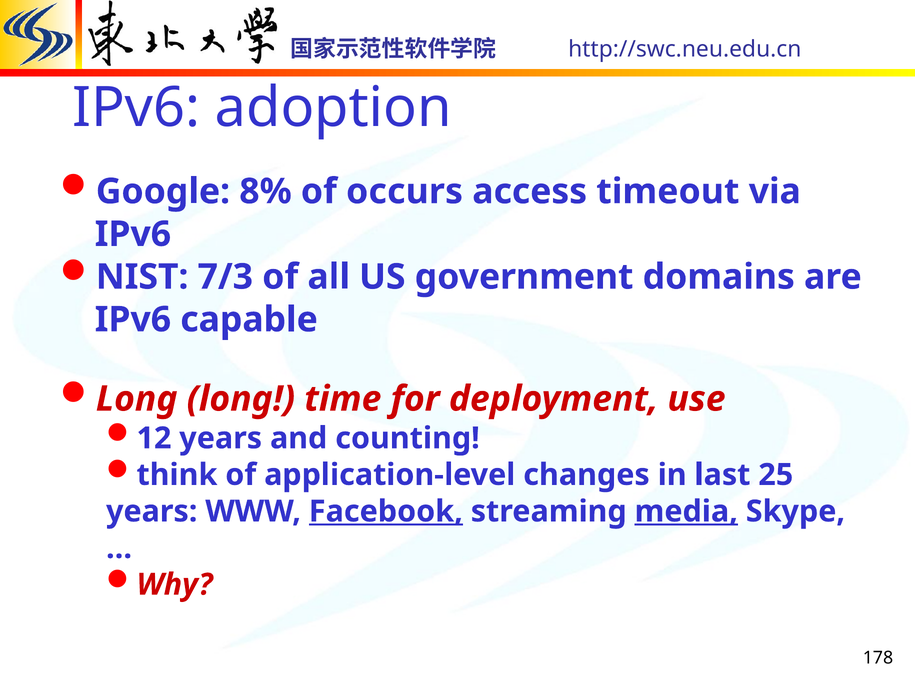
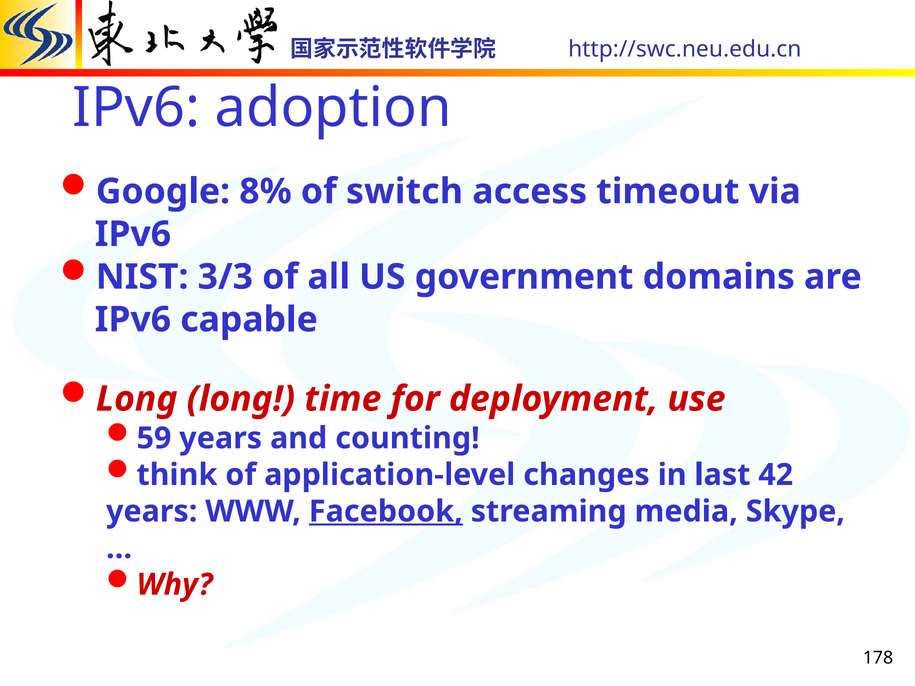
occurs: occurs -> switch (405, 192)
7/3: 7/3 -> 3/3 (225, 277)
12: 12 -> 59 (154, 438)
25: 25 -> 42 (776, 475)
media underline: present -> none (686, 512)
